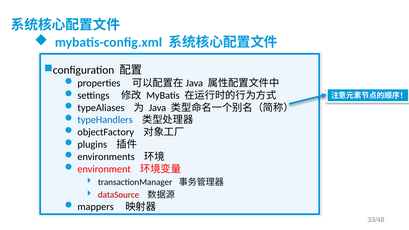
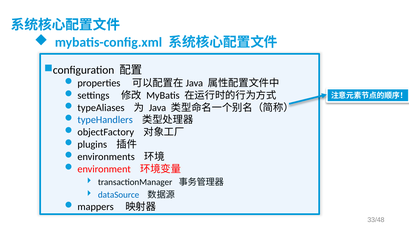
dataSource colour: red -> blue (119, 195)
